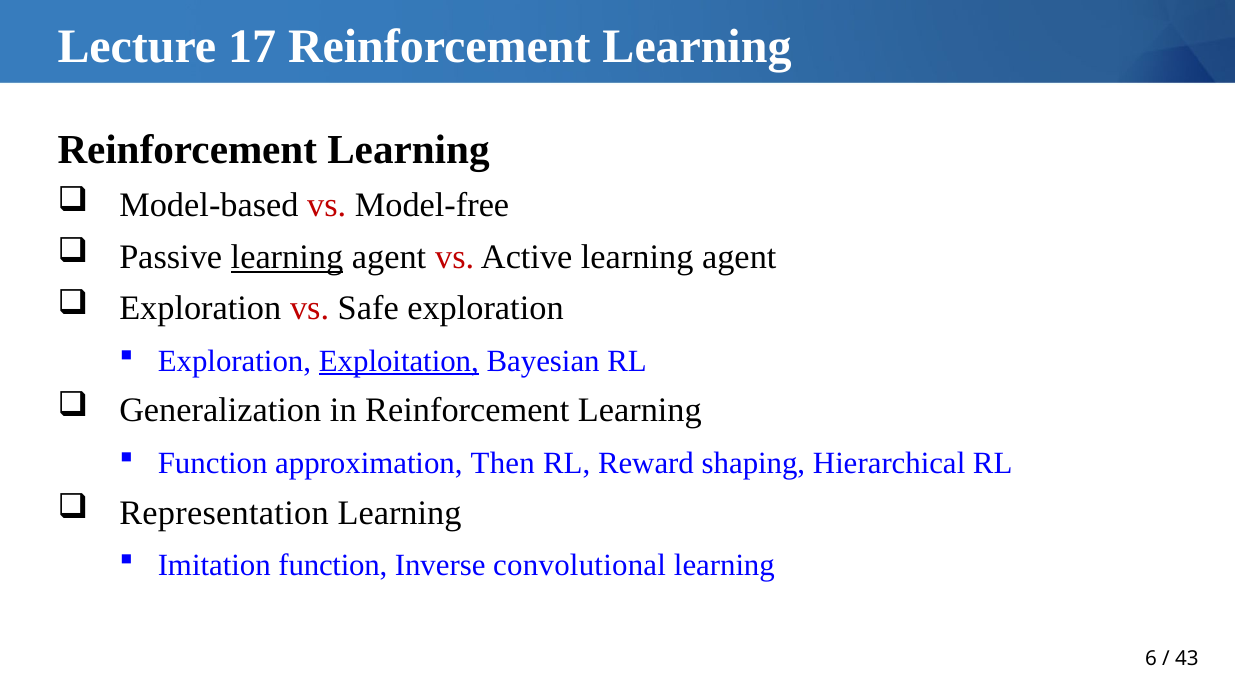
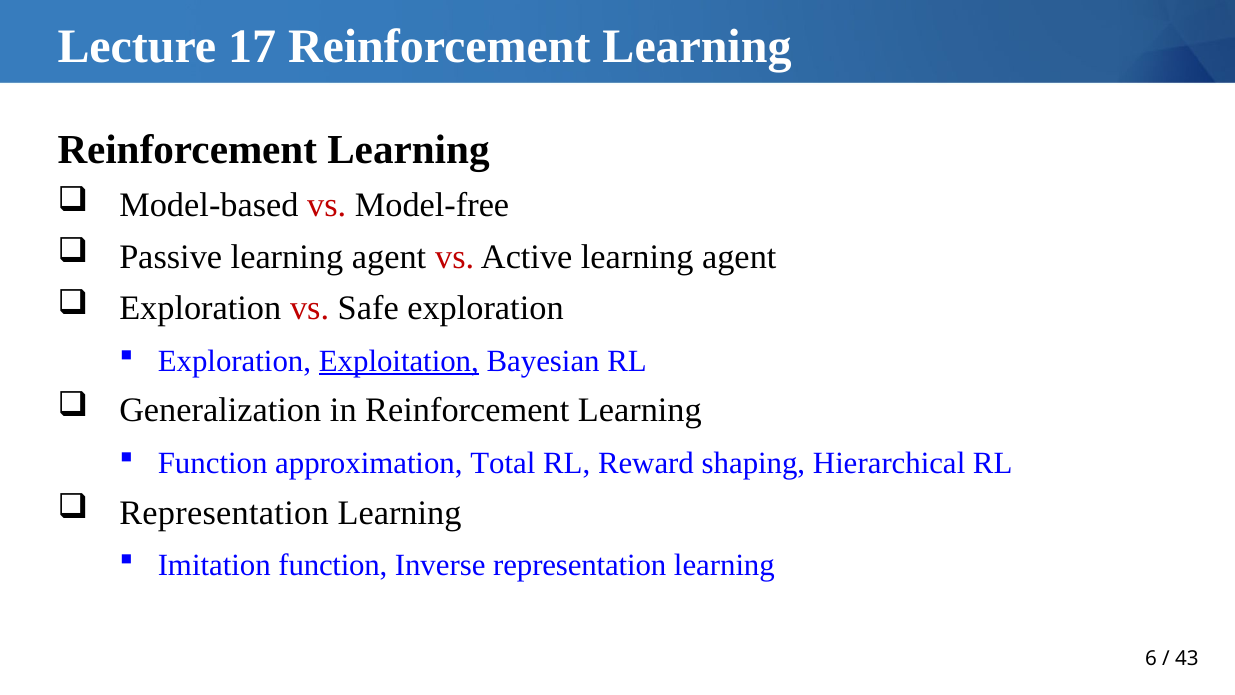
learning underline: present -> none (287, 257)
Then: Then -> Total (503, 463)
Inverse convolutional: convolutional -> representation (580, 565)
